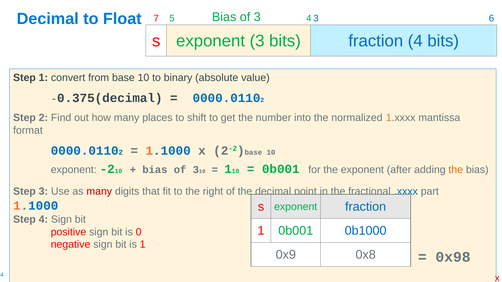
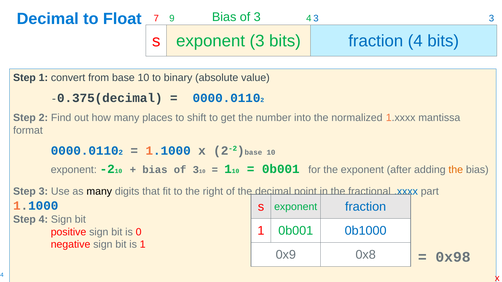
5: 5 -> 9 (172, 18)
6: 6 -> 3 (492, 18)
many colour: red -> black (99, 192)
